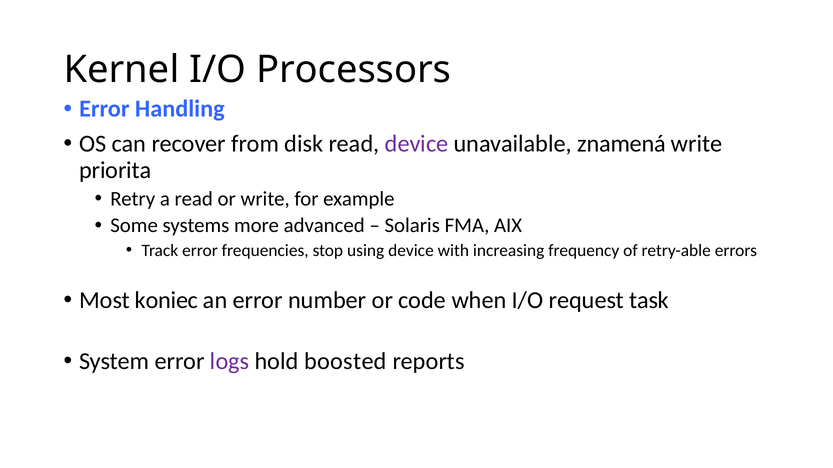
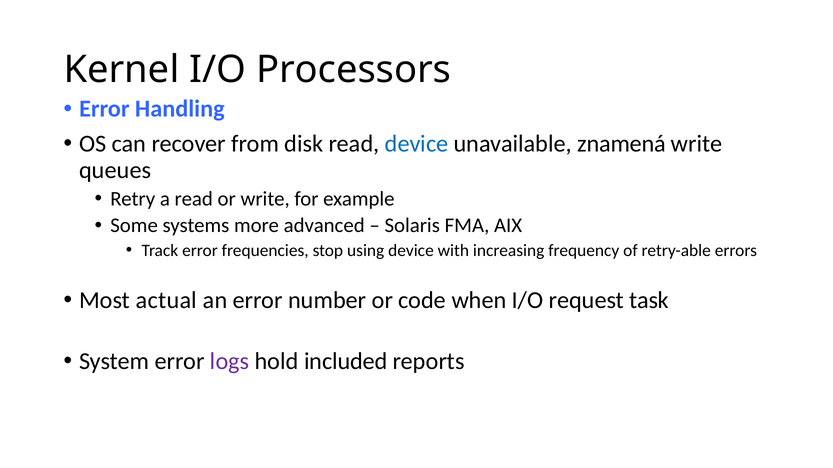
device colour: purple -> blue (417, 144)
priorita: priorita -> queues (115, 170)
koniec: koniec -> actual (166, 301)
boosted: boosted -> included (346, 362)
